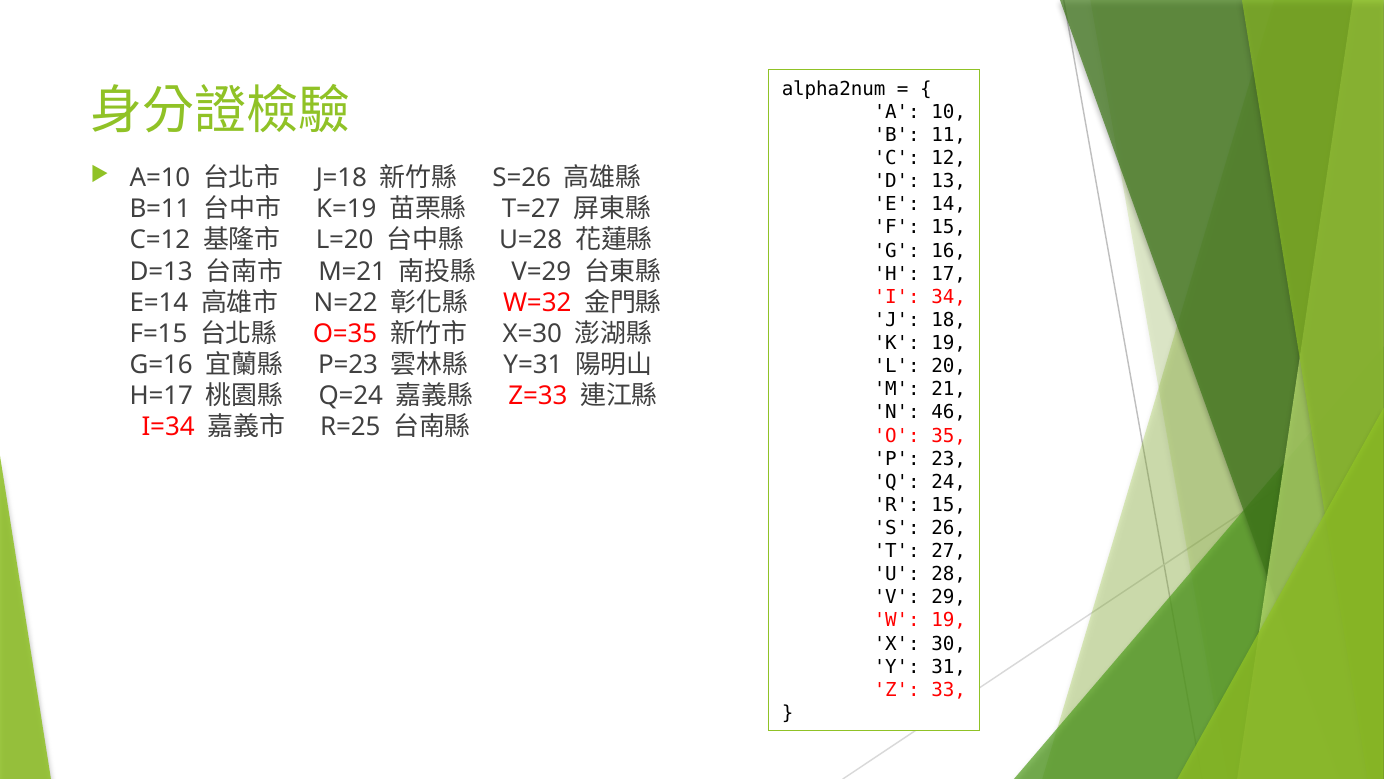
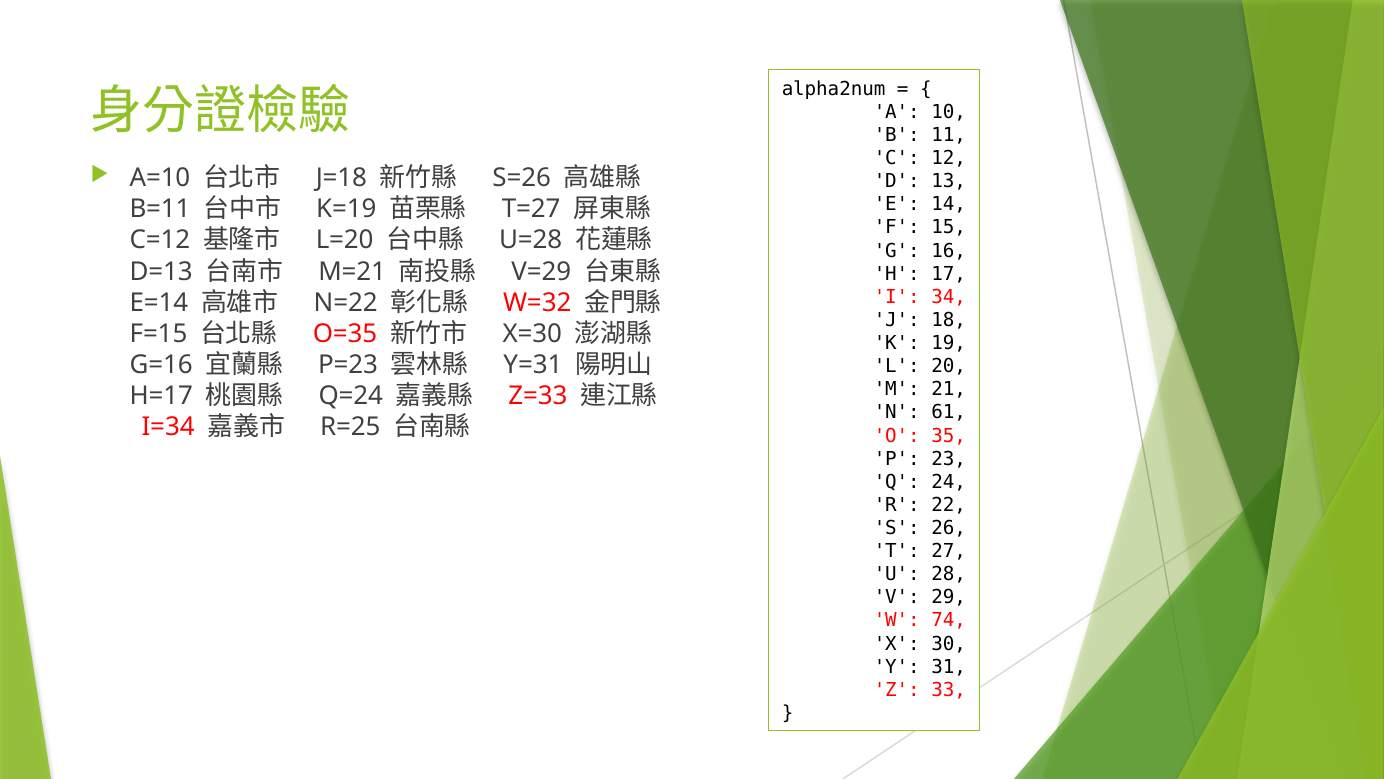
46: 46 -> 61 (949, 412)
R 15: 15 -> 22 (949, 505)
W 19: 19 -> 74 (949, 620)
